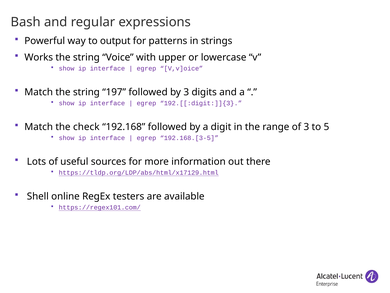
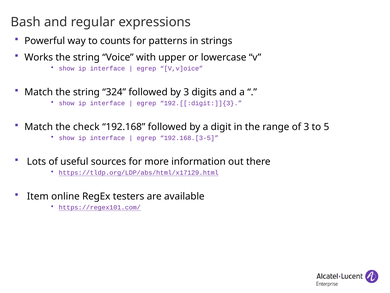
output: output -> counts (115, 41)
197: 197 -> 324 (114, 92)
Shell: Shell -> Item (38, 196)
